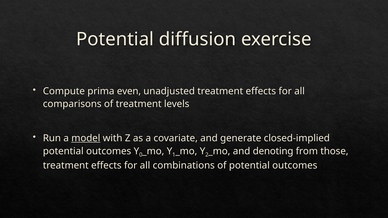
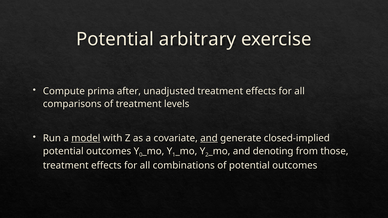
diffusion: diffusion -> arbitrary (197, 39)
even: even -> after (129, 91)
and underline: none -> present (209, 138)
